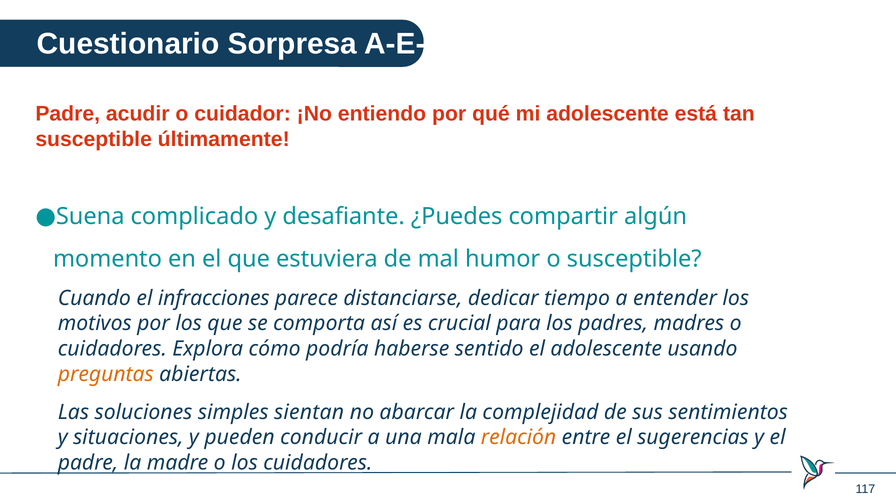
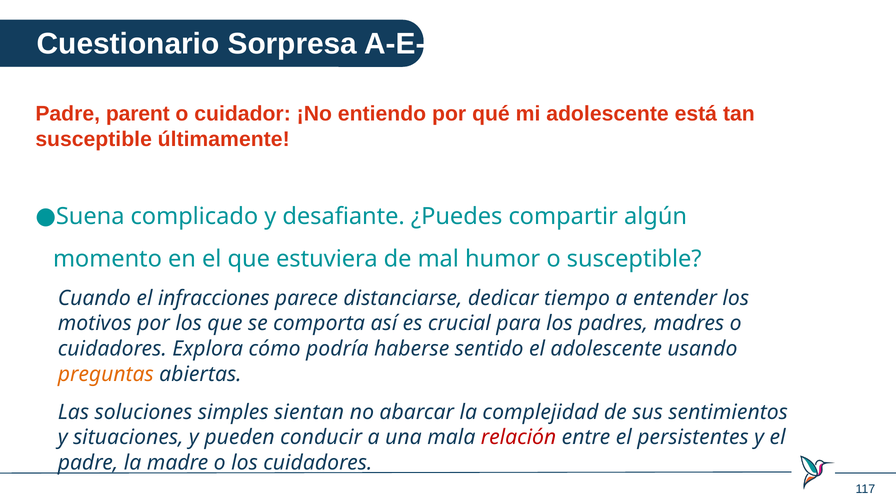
acudir: acudir -> parent (138, 114)
relación colour: orange -> red (519, 437)
sugerencias: sugerencias -> persistentes (693, 437)
